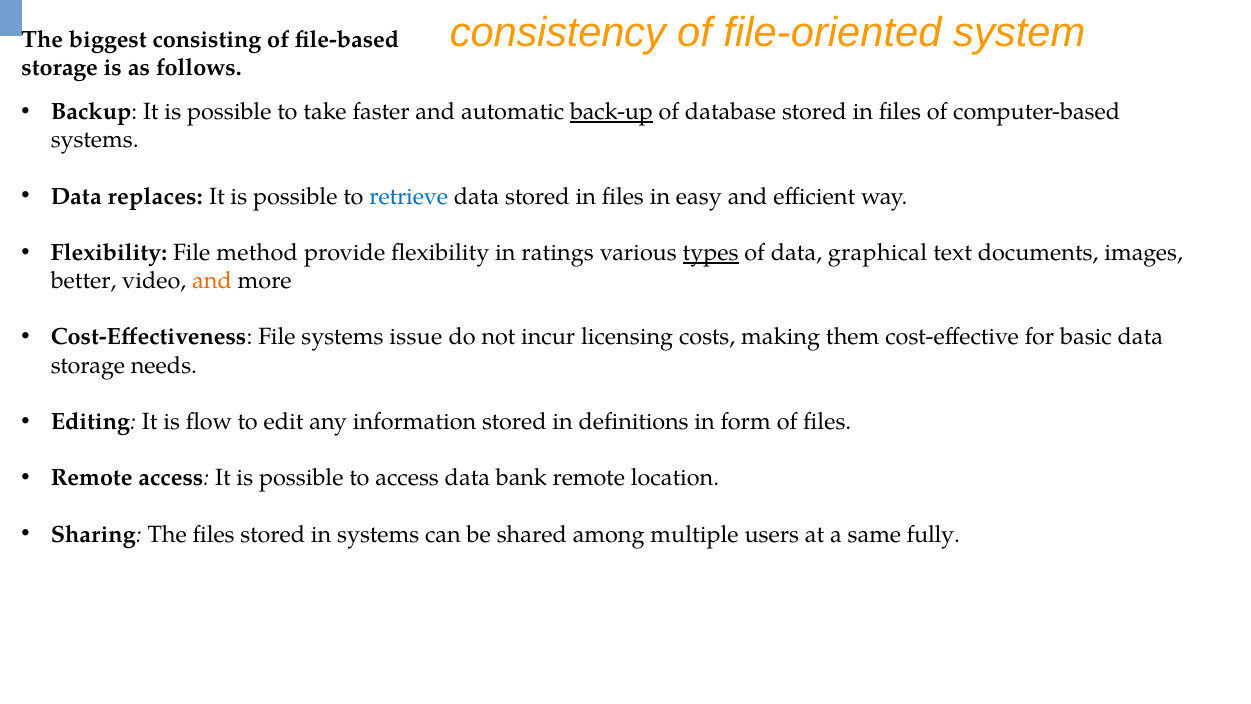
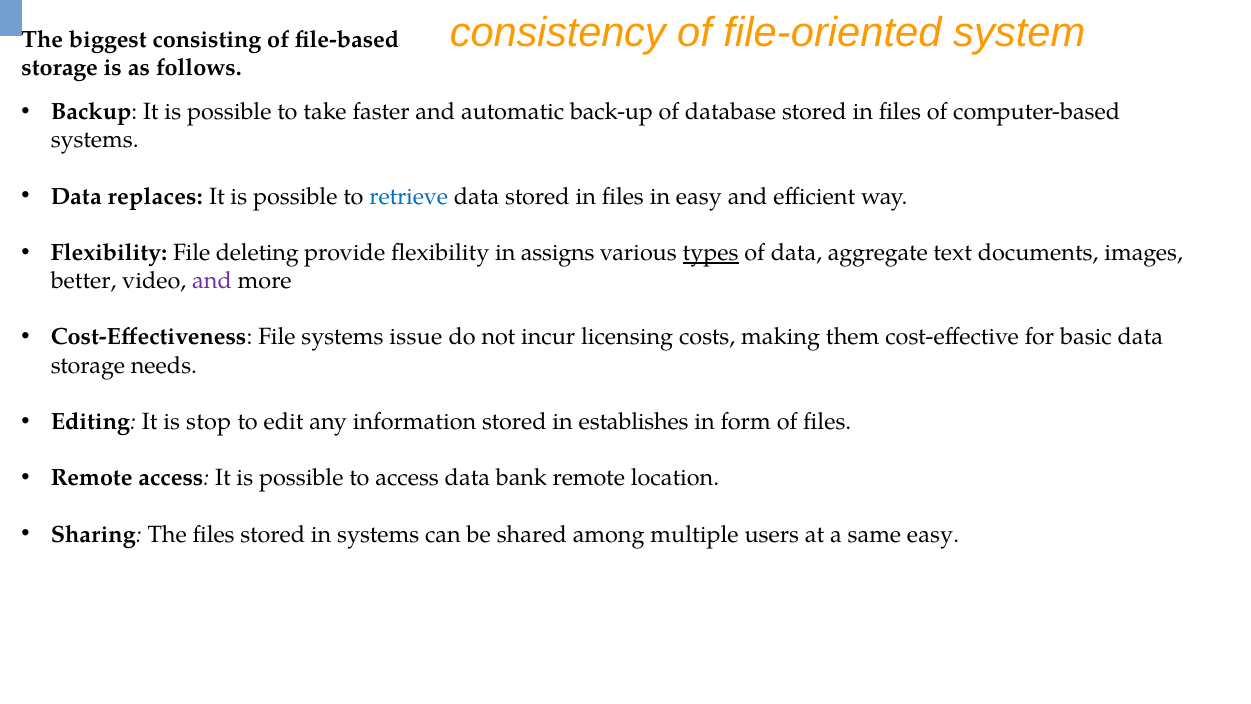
back-up underline: present -> none (612, 112)
method: method -> deleting (257, 253)
ratings: ratings -> assigns (558, 253)
graphical: graphical -> aggregate (878, 253)
and colour: orange -> purple (212, 281)
flow: flow -> stop (209, 422)
definitions: definitions -> establishes (634, 422)
same fully: fully -> easy (933, 534)
